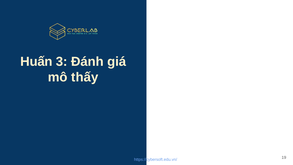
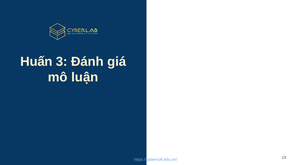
thấy: thấy -> luận (85, 77)
